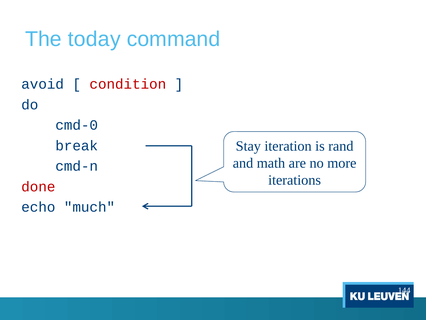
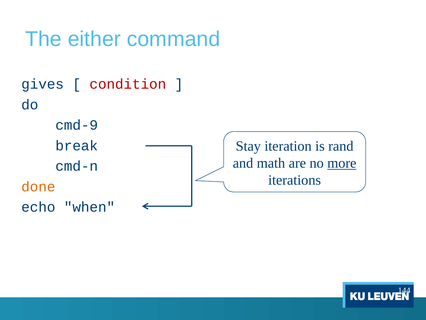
today: today -> either (94, 39)
avoid: avoid -> gives (43, 84)
cmd-0: cmd-0 -> cmd-9 (77, 125)
more underline: none -> present (342, 163)
done colour: red -> orange (38, 186)
much: much -> when (89, 207)
